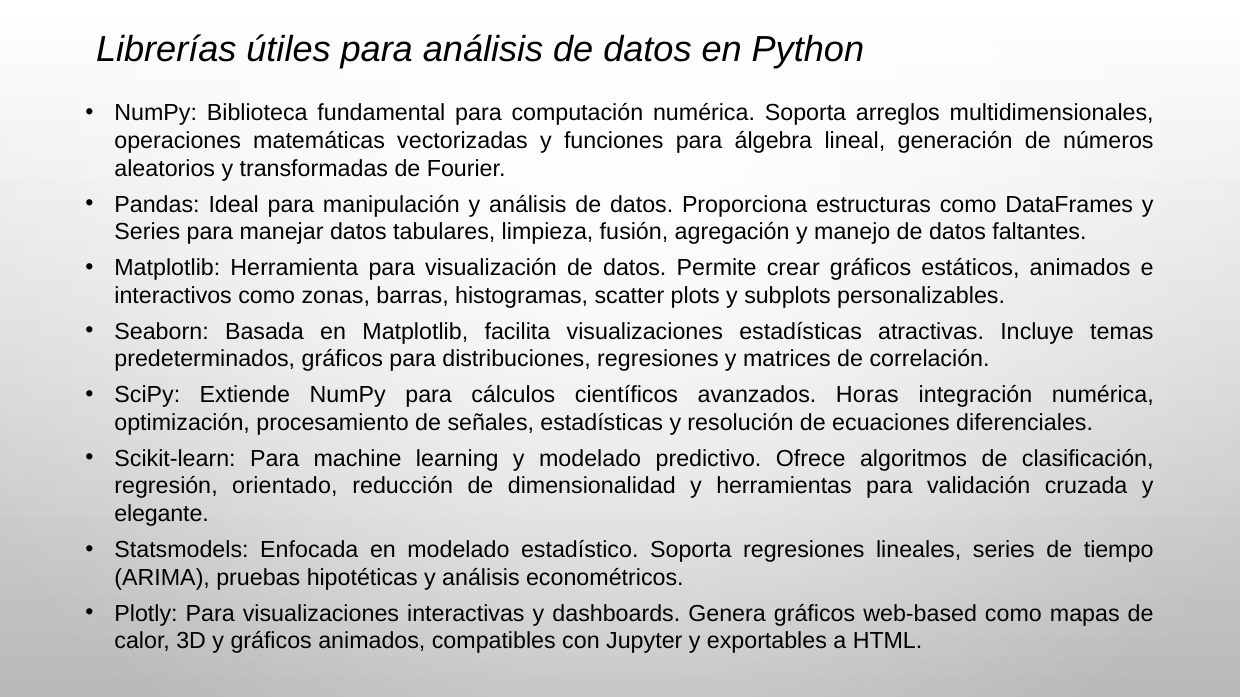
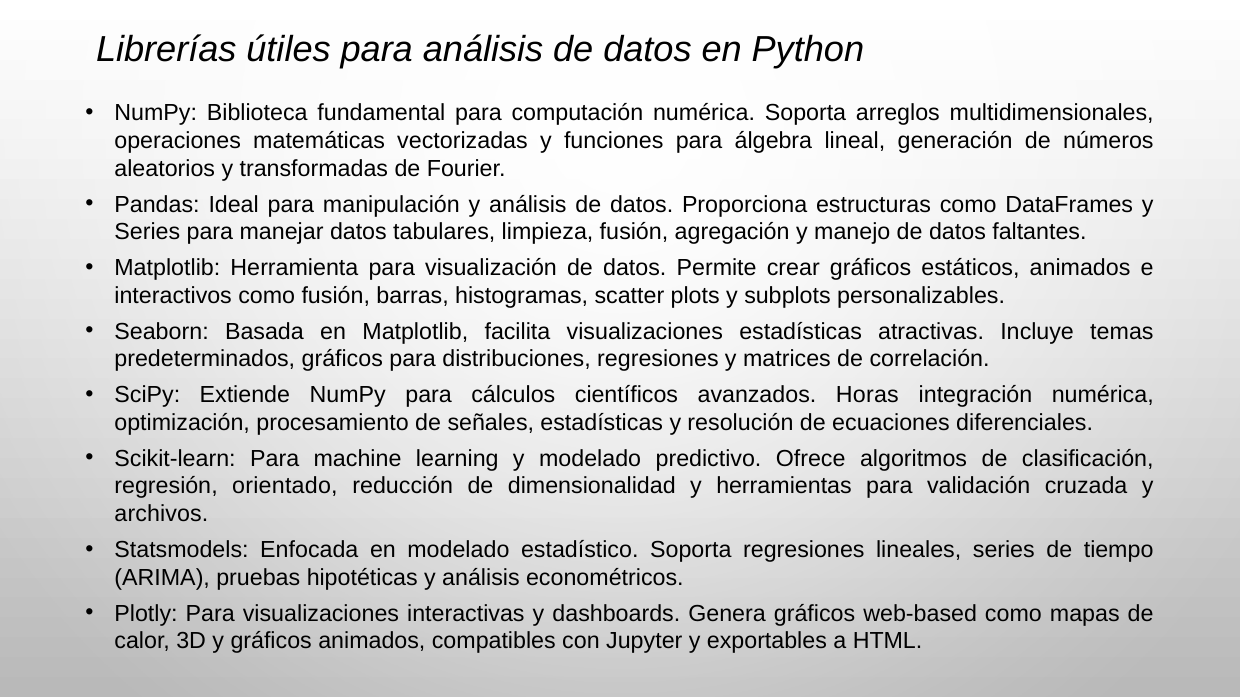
como zonas: zonas -> fusión (336, 296)
elegante: elegante -> archivos (161, 515)
